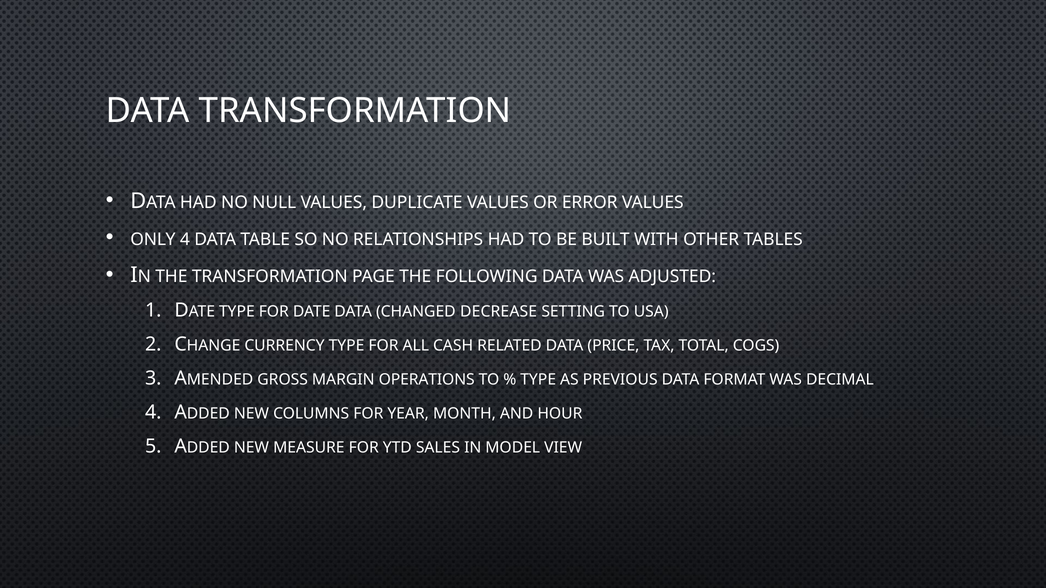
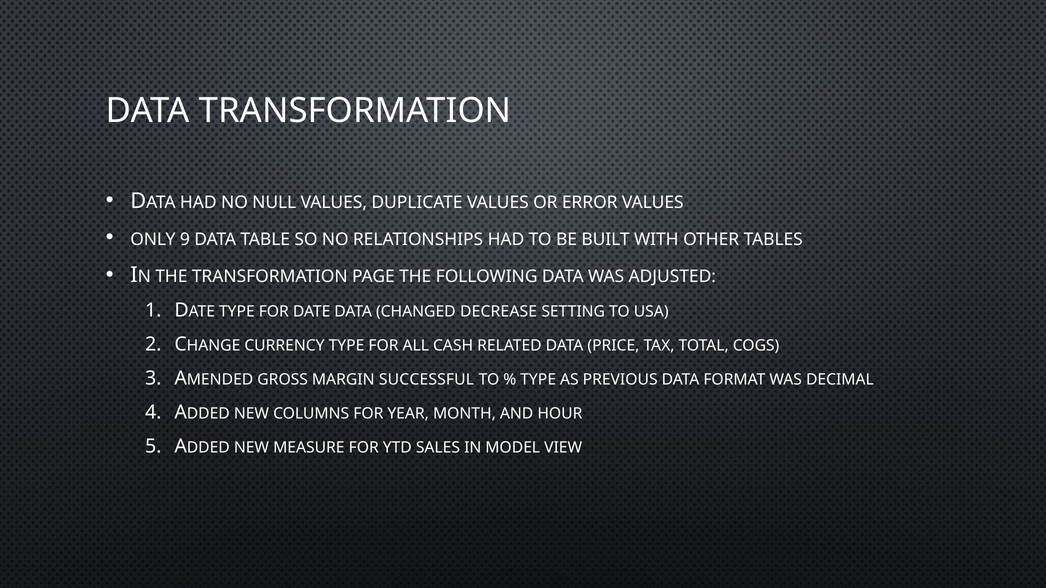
ONLY 4: 4 -> 9 (185, 240)
OPERATIONS: OPERATIONS -> SUCCESSFUL (427, 380)
